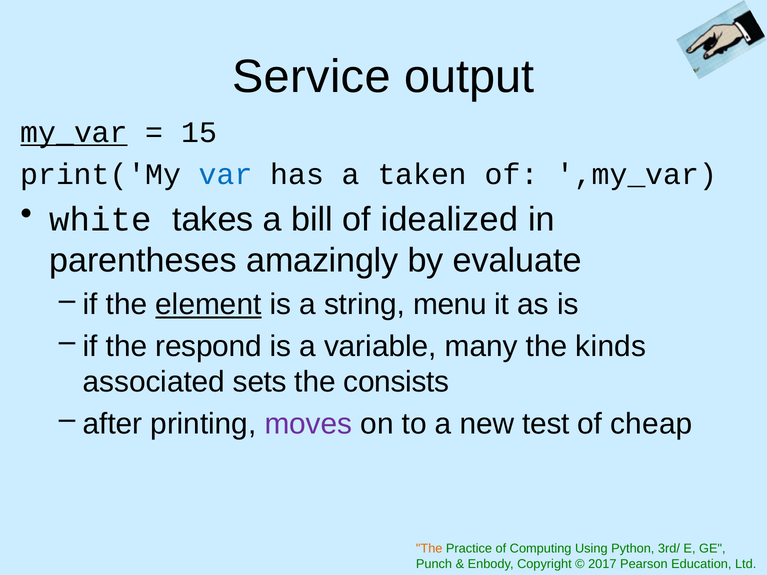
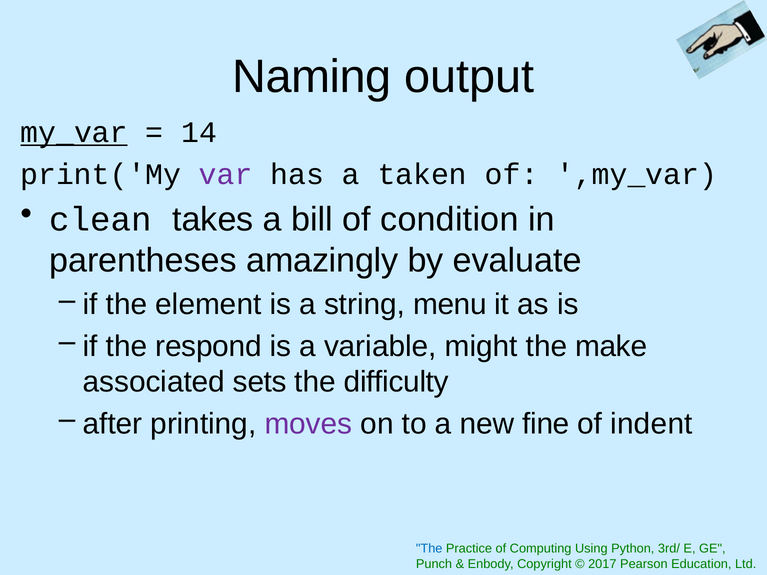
Service: Service -> Naming (312, 77)
15: 15 -> 14 (199, 132)
var colour: blue -> purple (226, 174)
white: white -> clean (100, 220)
idealized: idealized -> condition (449, 220)
element underline: present -> none (208, 305)
many: many -> might (481, 347)
kinds: kinds -> make (611, 347)
consists: consists -> difficulty (396, 382)
test: test -> fine (546, 424)
cheap: cheap -> indent (651, 424)
The colour: orange -> blue (429, 549)
